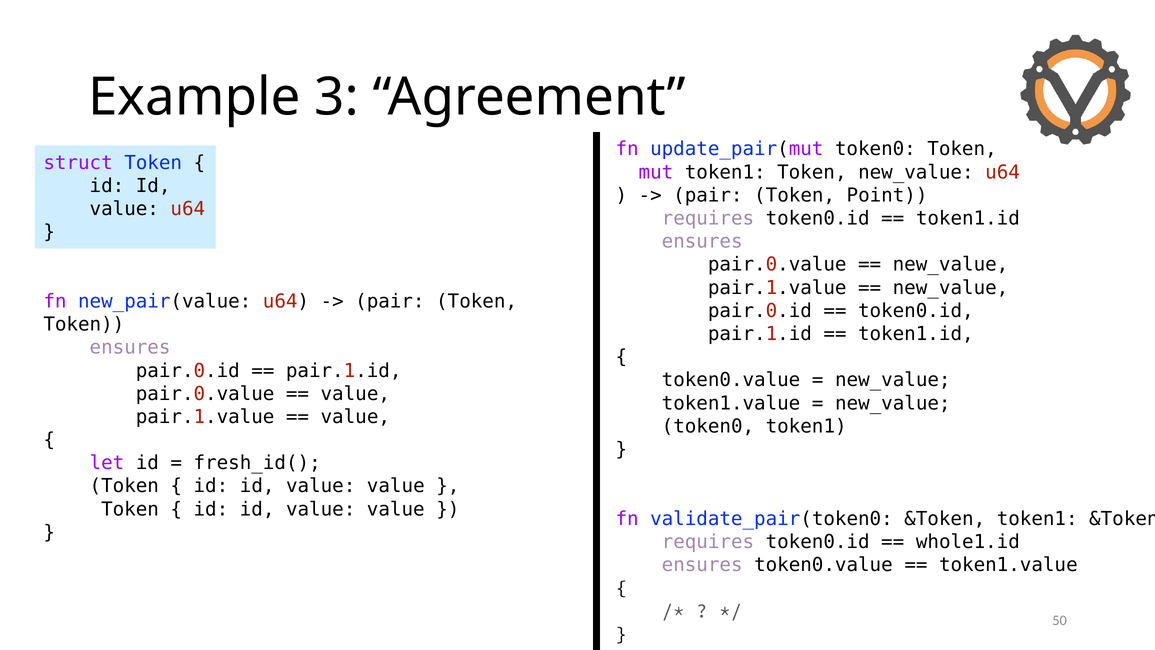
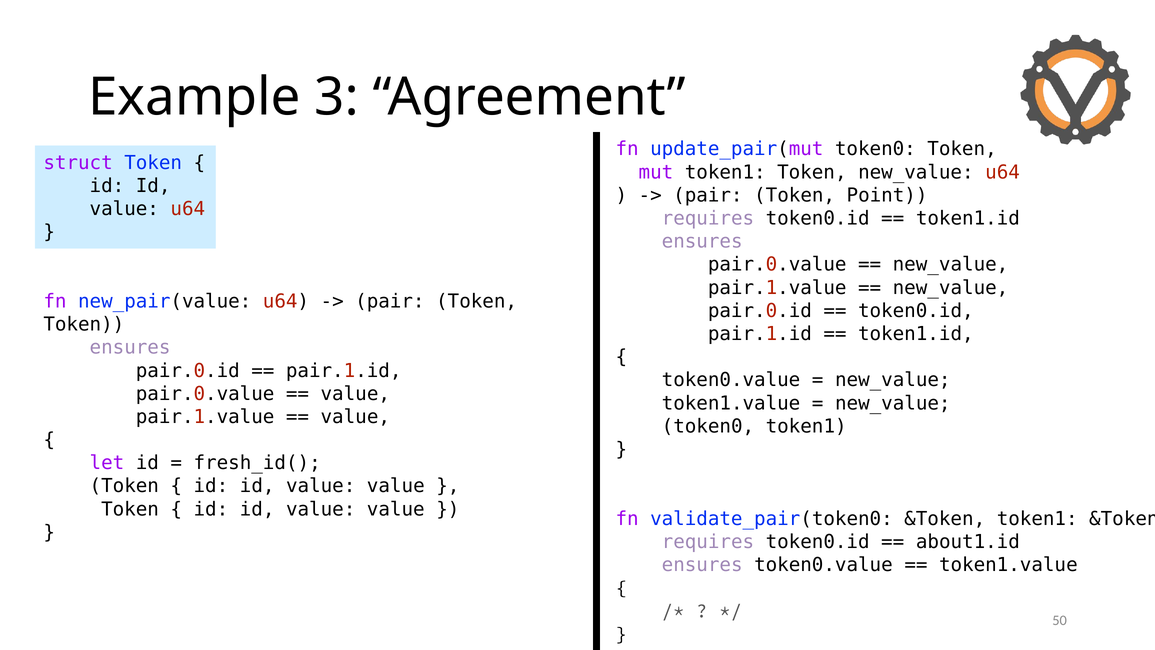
whole1.id: whole1.id -> about1.id (968, 541)
